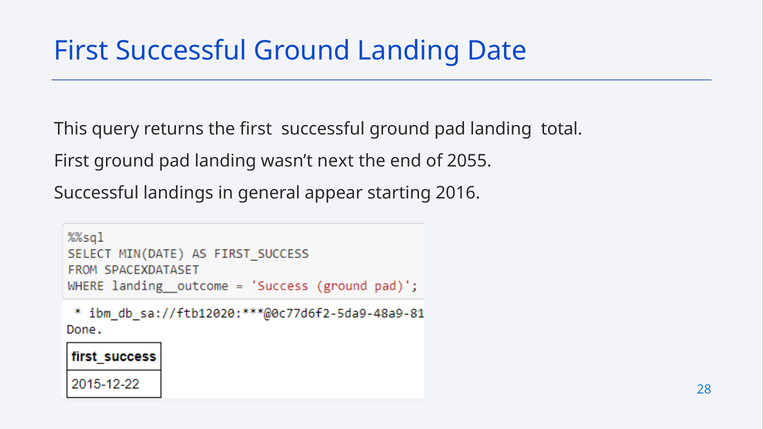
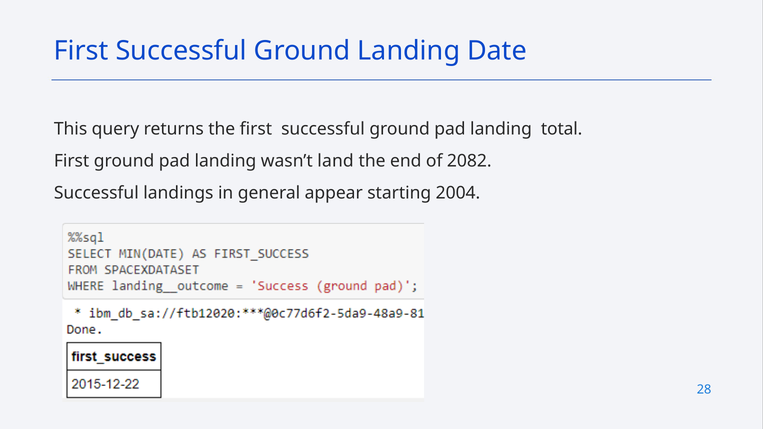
next: next -> land (336, 161)
2055: 2055 -> 2082 (469, 161)
2016: 2016 -> 2004 (458, 193)
